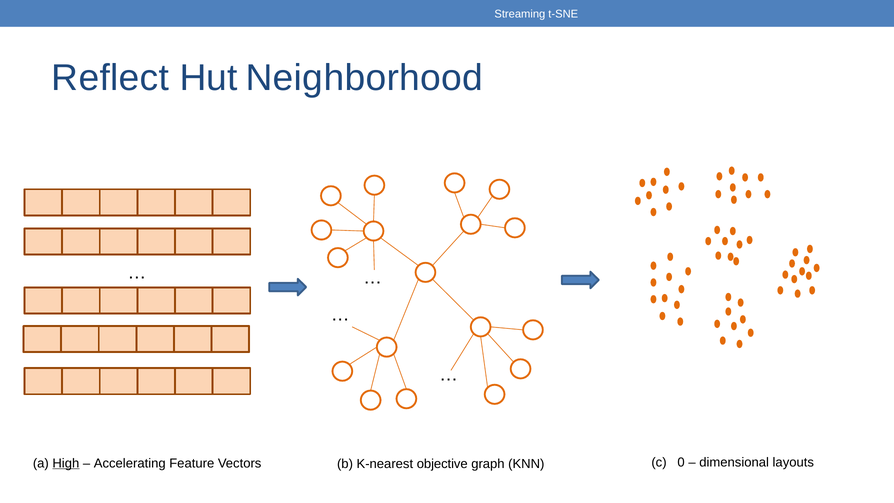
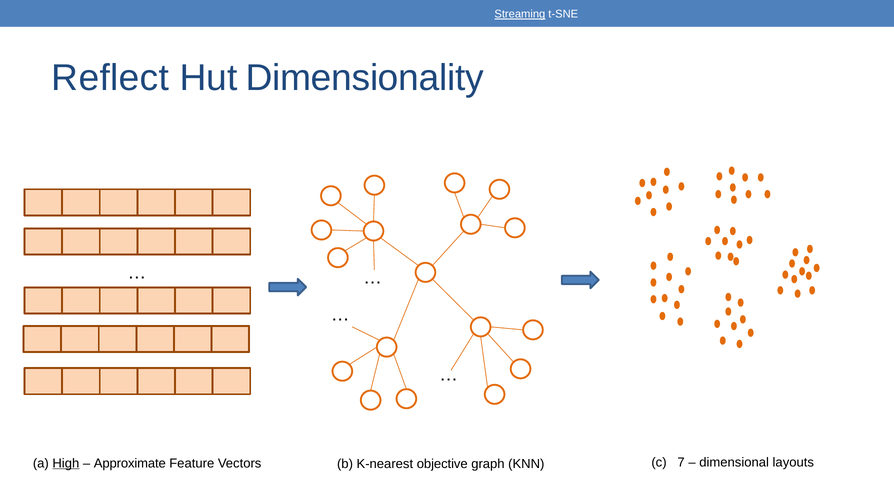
Streaming underline: none -> present (520, 14)
Neighborhood: Neighborhood -> Dimensionality (365, 78)
Accelerating: Accelerating -> Approximate (130, 463)
0: 0 -> 7 (681, 462)
